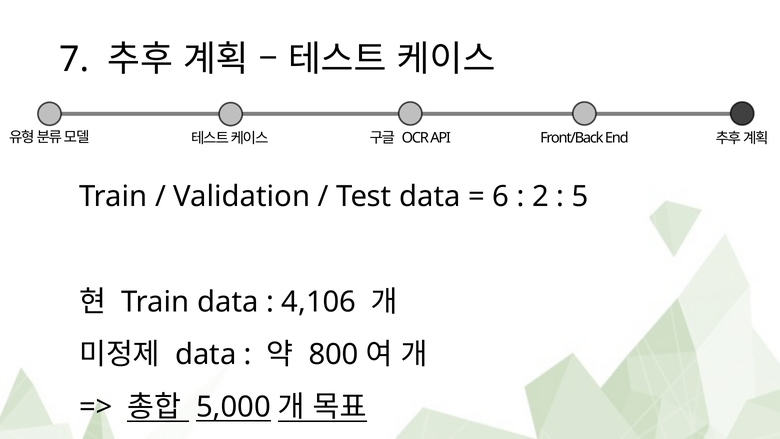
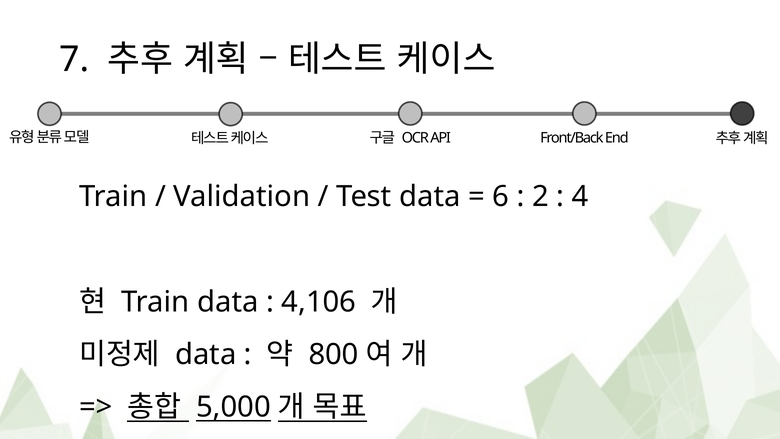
5: 5 -> 4 (580, 196)
